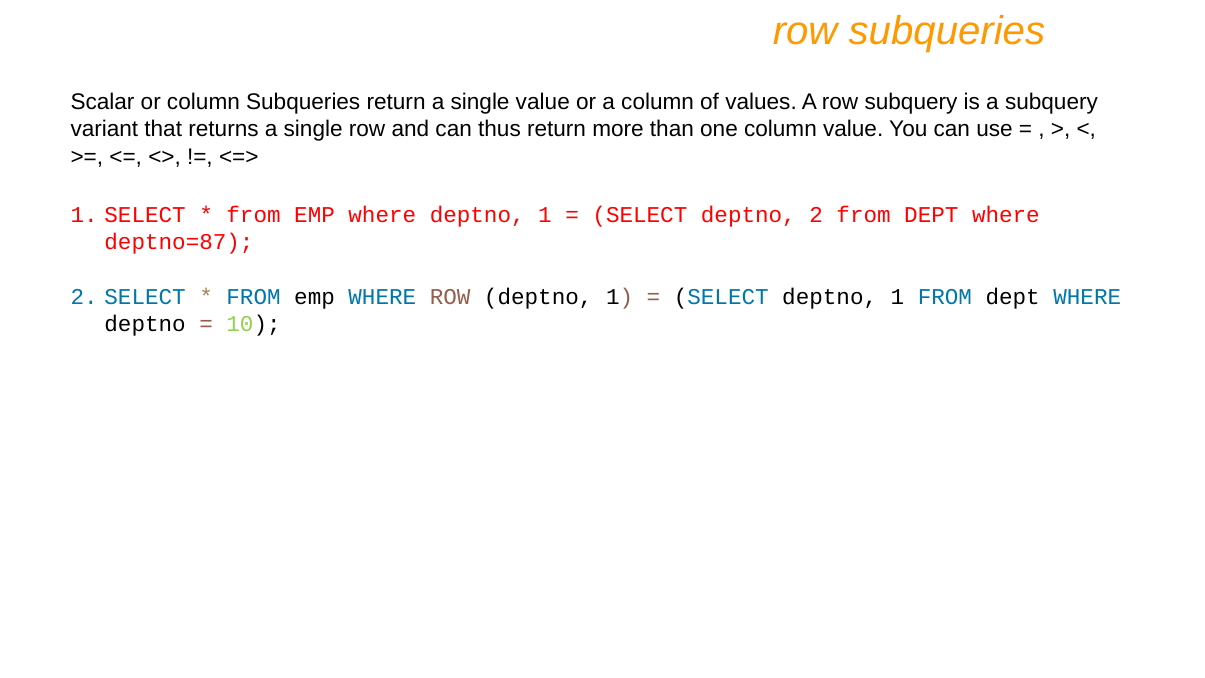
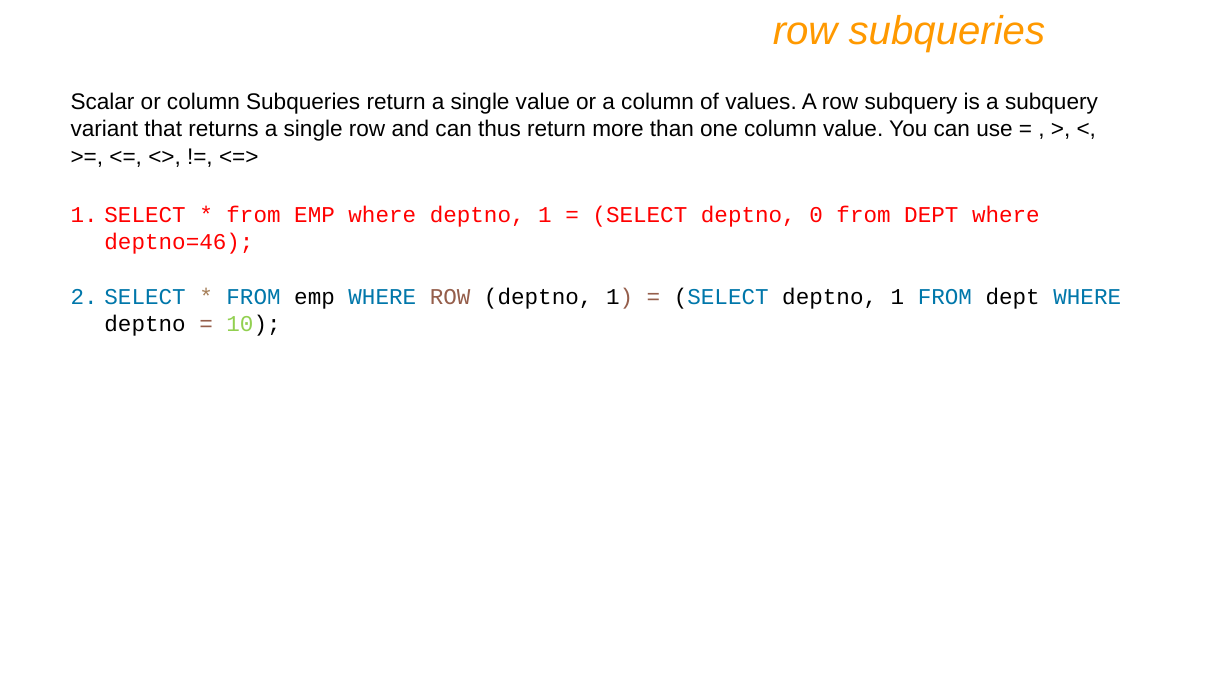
deptno 2: 2 -> 0 (816, 215)
deptno=87: deptno=87 -> deptno=46 (179, 242)
